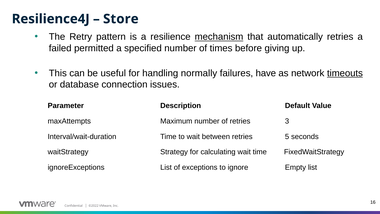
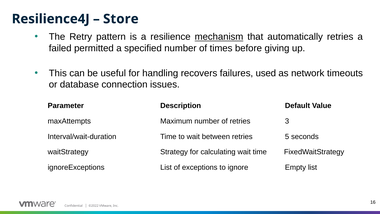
normally: normally -> recovers (199, 73)
have: have -> used (266, 73)
timeouts underline: present -> none (345, 73)
